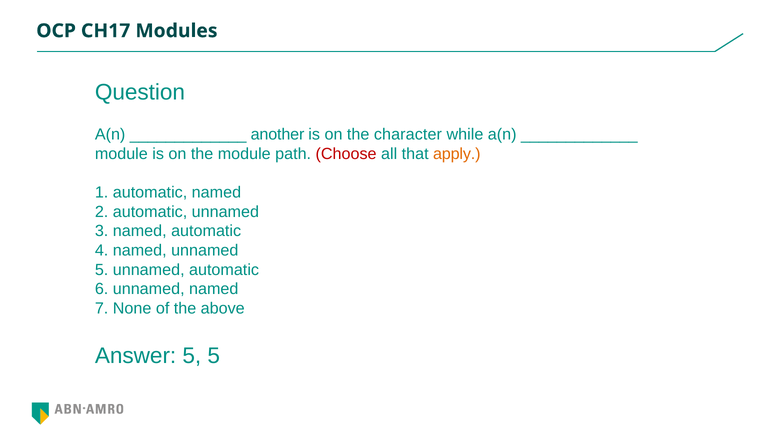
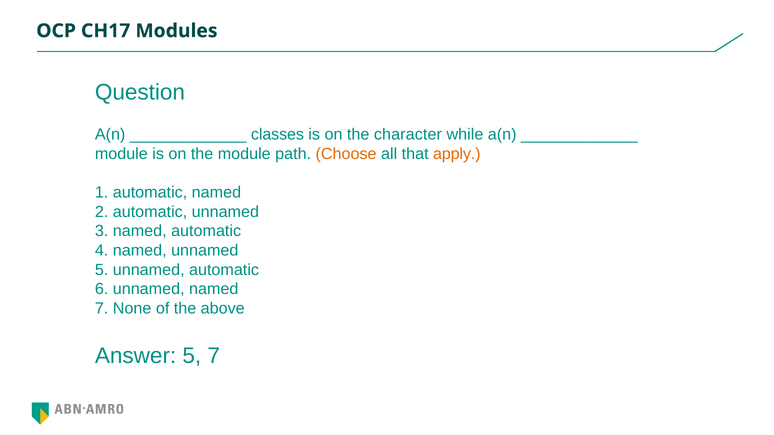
another: another -> classes (278, 135)
Choose colour: red -> orange (346, 154)
5 5: 5 -> 7 (214, 356)
